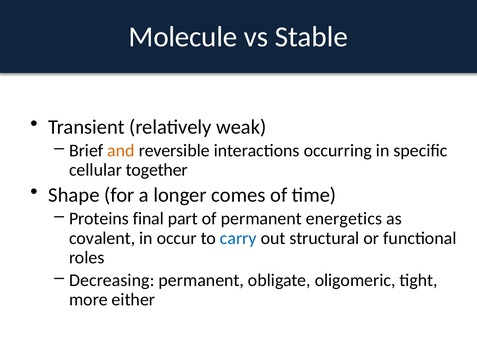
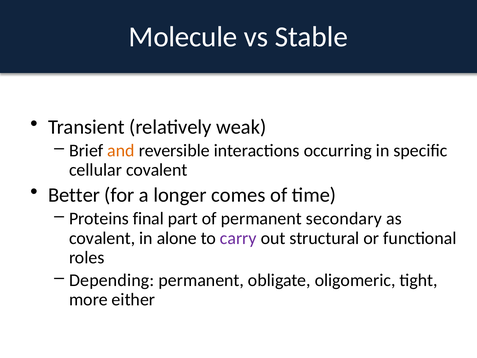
cellular together: together -> covalent (157, 170)
Shape: Shape -> Better (74, 195)
energetics: energetics -> secondary (344, 219)
occur: occur -> alone (177, 238)
carry colour: blue -> purple (238, 238)
Decreasing: Decreasing -> Depending (112, 280)
